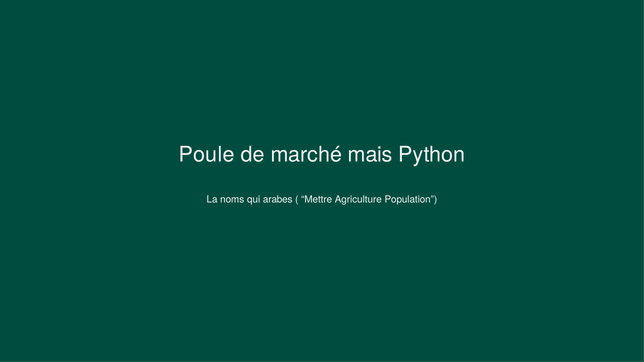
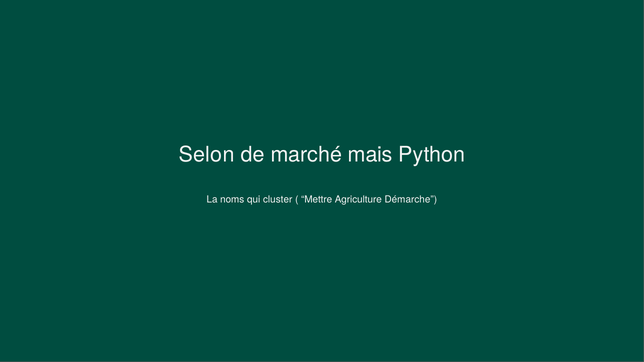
Poule: Poule -> Selon (207, 155)
arabes: arabes -> cluster (278, 199)
Population: Population -> Démarche (411, 199)
